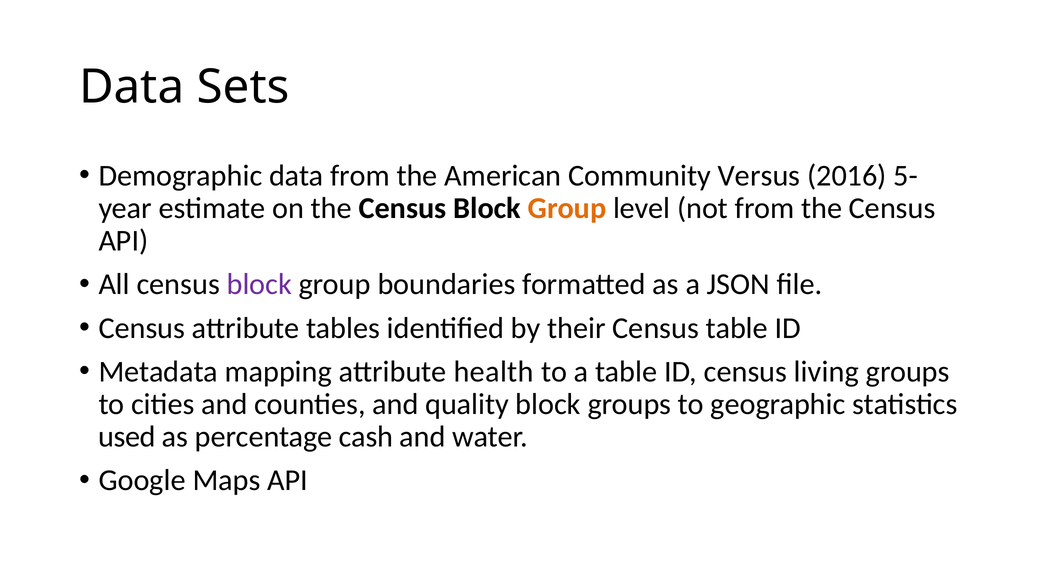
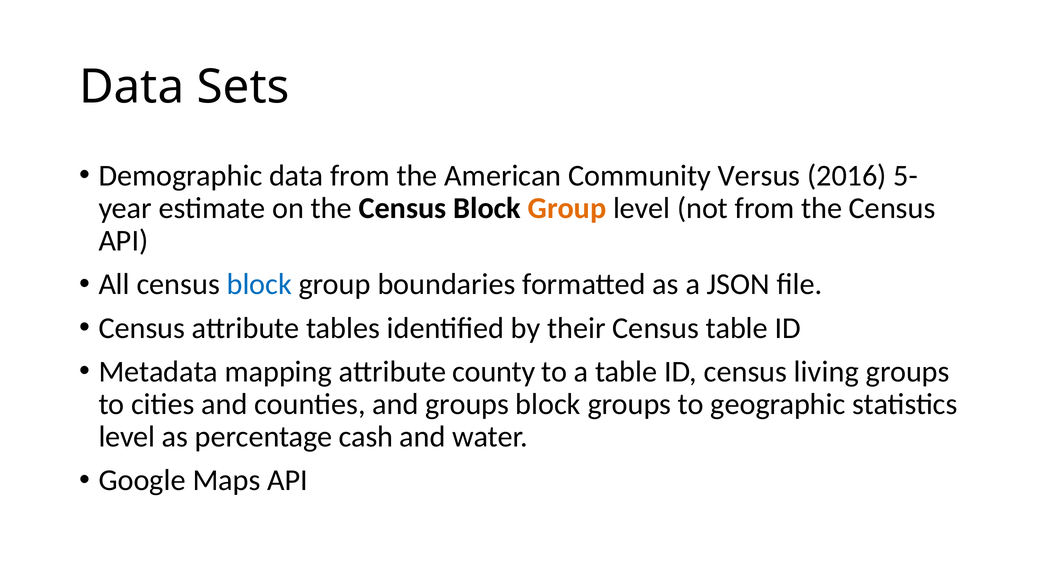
block colour: purple -> blue (259, 284)
health: health -> county (494, 371)
and quality: quality -> groups (467, 404)
used: used -> level (127, 437)
